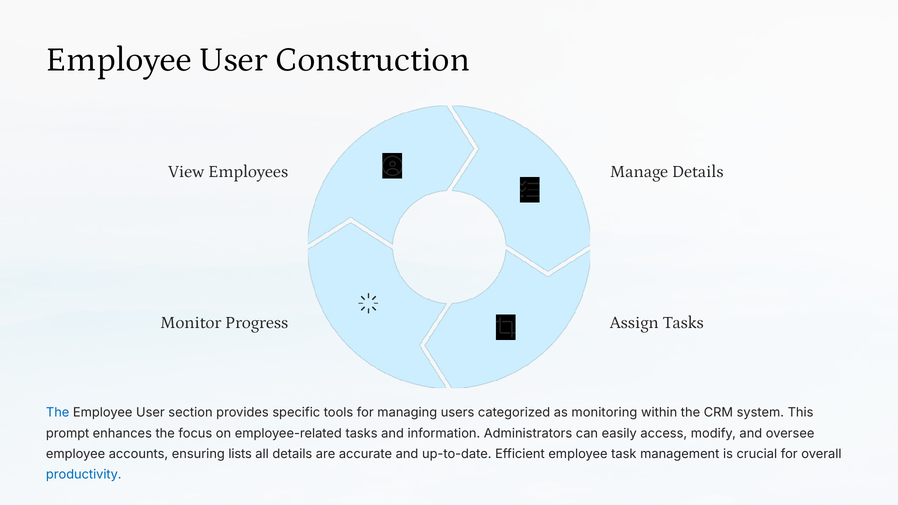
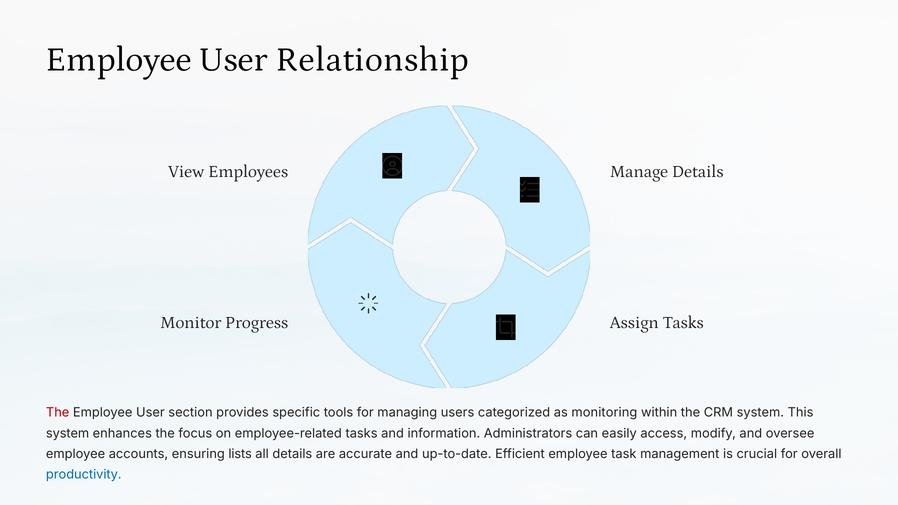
Construction: Construction -> Relationship (372, 59)
The colour: blue -> red (58, 413)
prompt: prompt -> system (68, 433)
